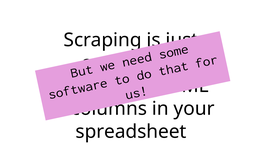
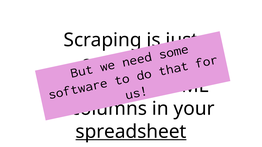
spreadsheet underline: none -> present (131, 132)
